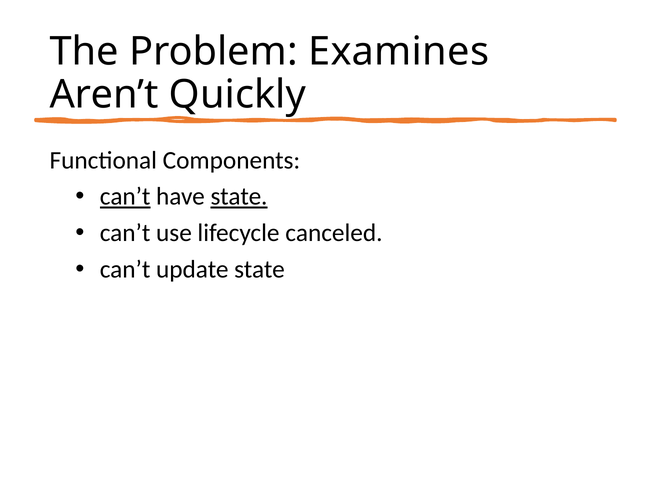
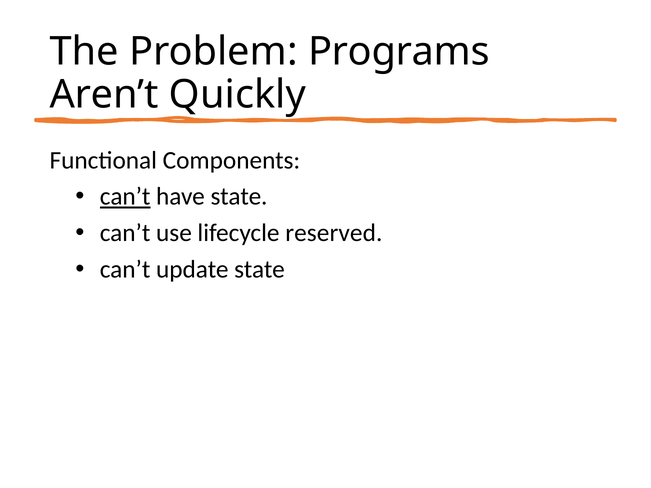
Examines: Examines -> Programs (399, 51)
state underline: present -> none (239, 197)
canceled: canceled -> reserved (334, 233)
